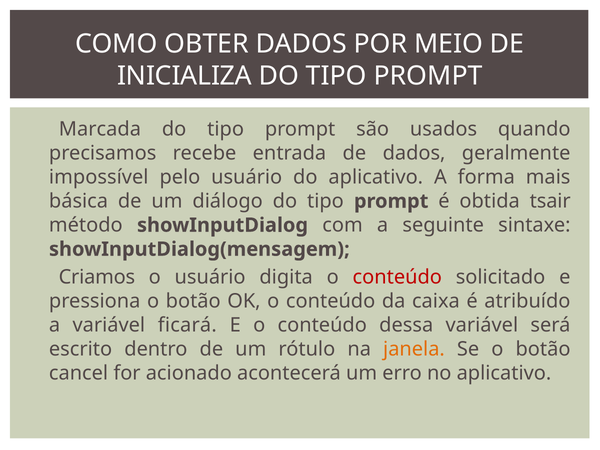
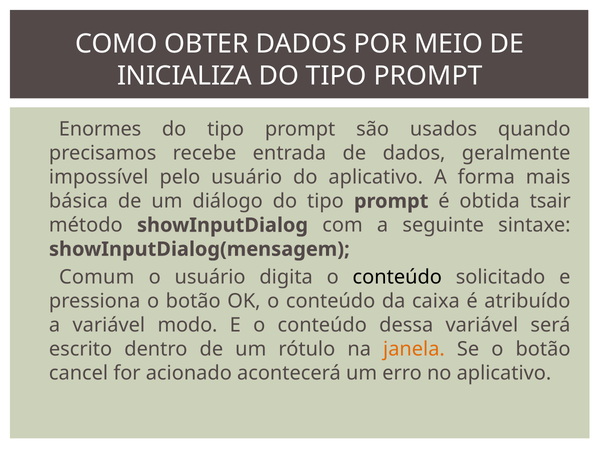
Marcada: Marcada -> Enormes (100, 129)
Criamos: Criamos -> Comum (97, 277)
conteúdo colour: red -> black (397, 277)
ficará: ficará -> modo (187, 325)
